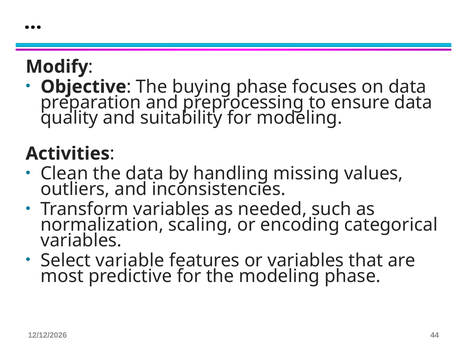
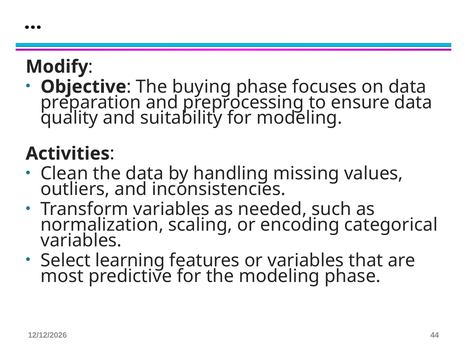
variable: variable -> learning (130, 260)
